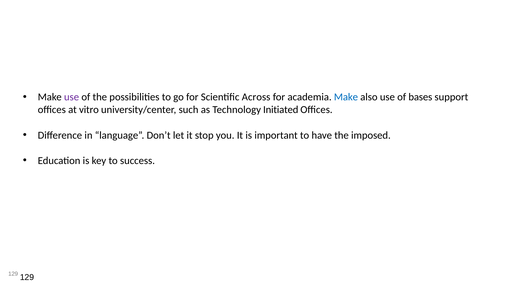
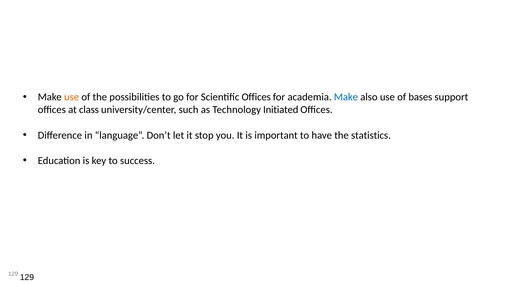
use colour: purple -> orange (72, 97)
Scientific Across: Across -> Offices (256, 97)
vitro: vitro -> class (89, 110)
imposed: imposed -> statistics (371, 135)
